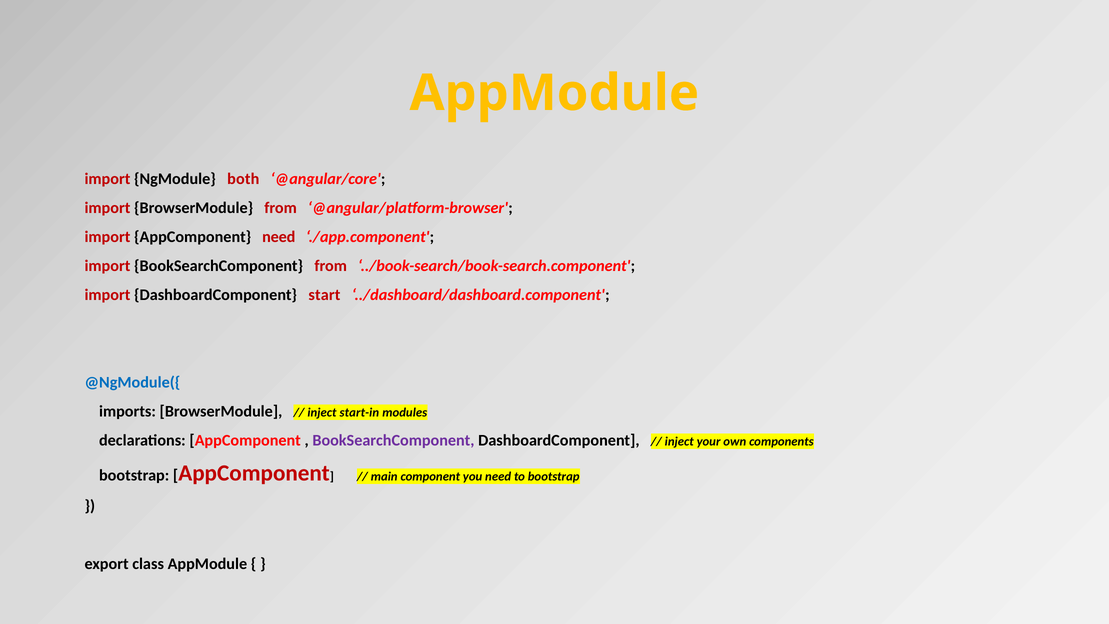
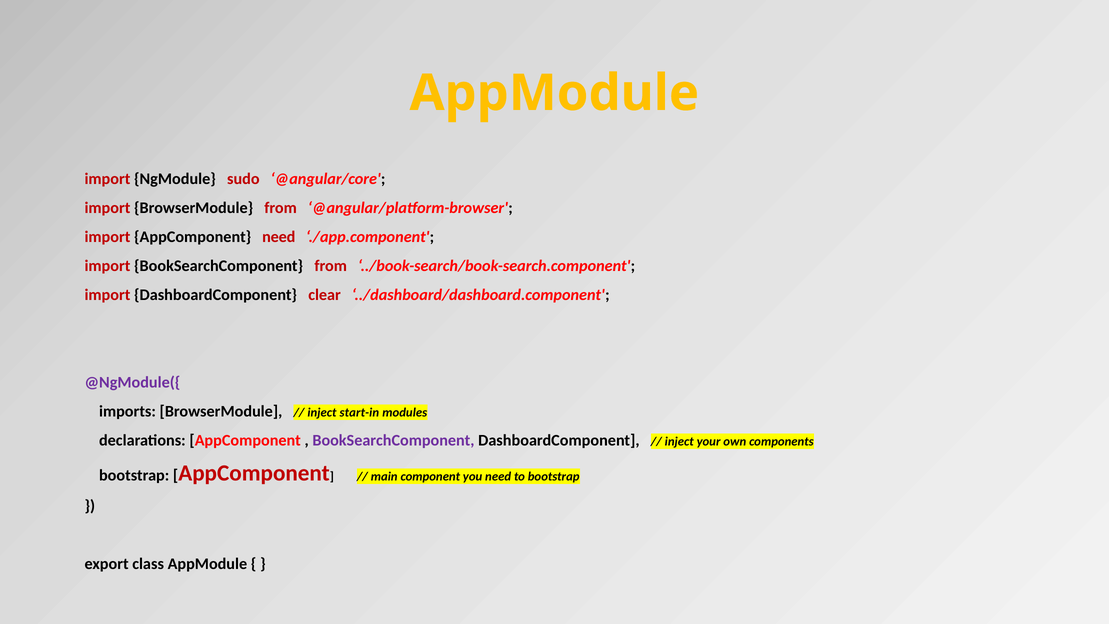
both: both -> sudo (243, 179)
start: start -> clear (325, 295)
@NgModule({ colour: blue -> purple (132, 382)
